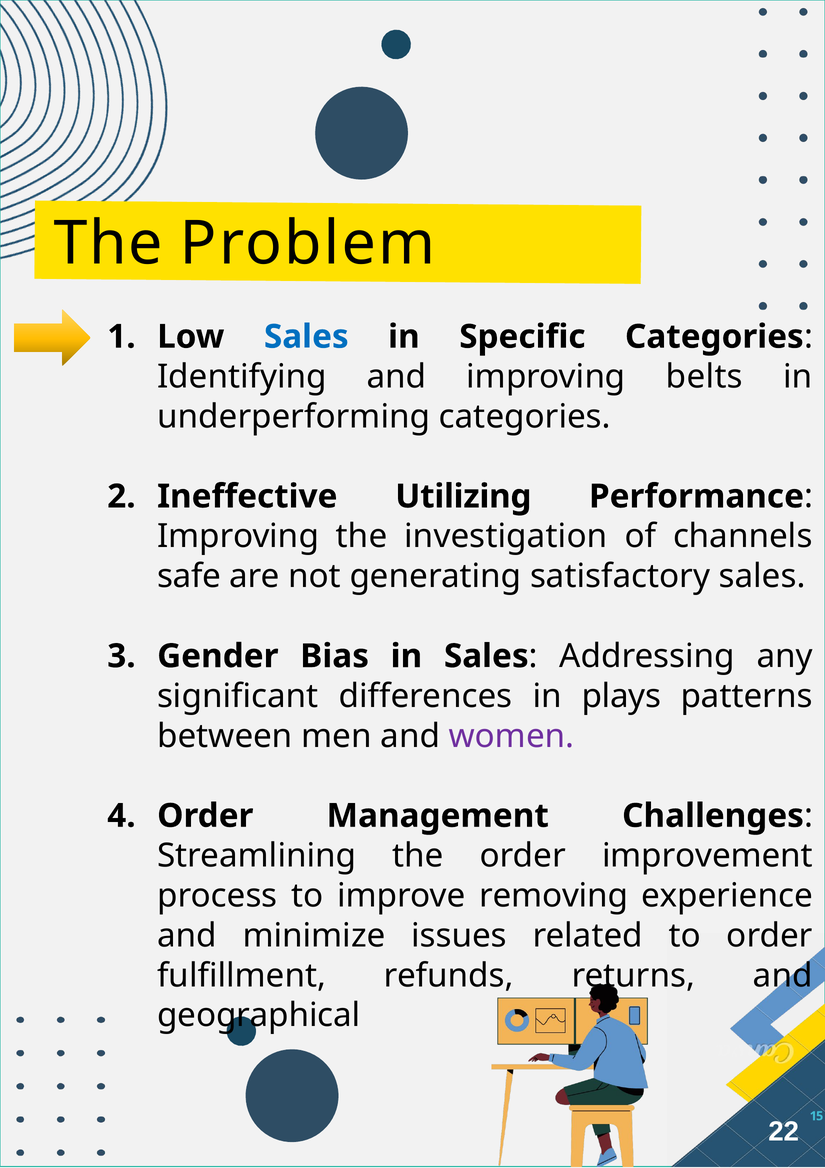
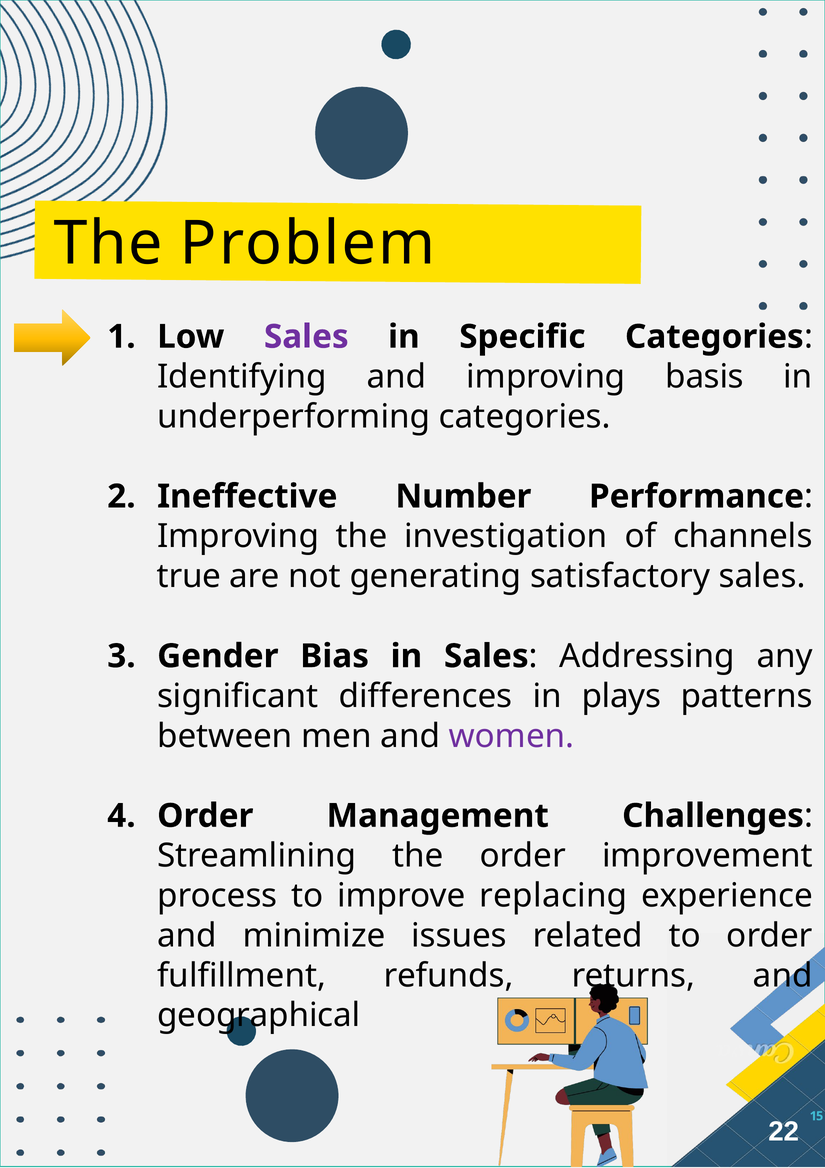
Sales colour: blue -> purple (306, 337)
belts: belts -> basis (705, 377)
Utilizing: Utilizing -> Number (463, 497)
safe: safe -> true (189, 576)
removing: removing -> replacing (553, 896)
